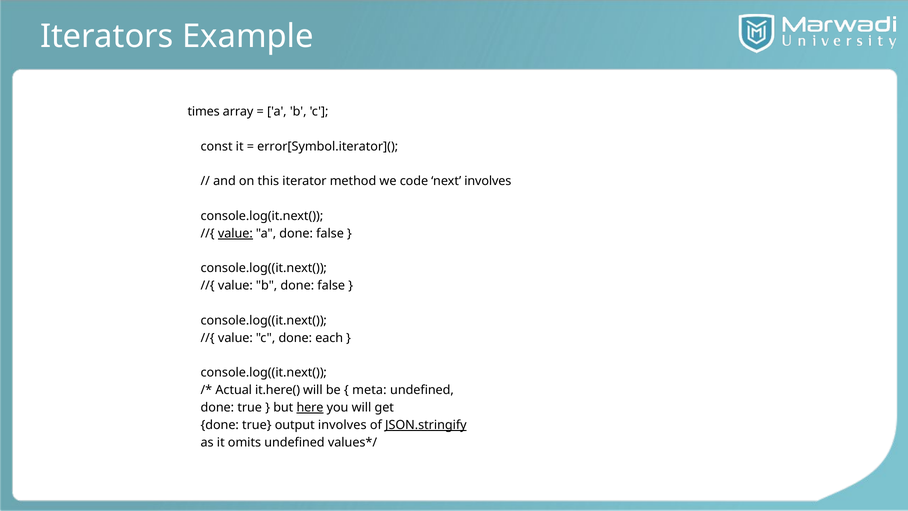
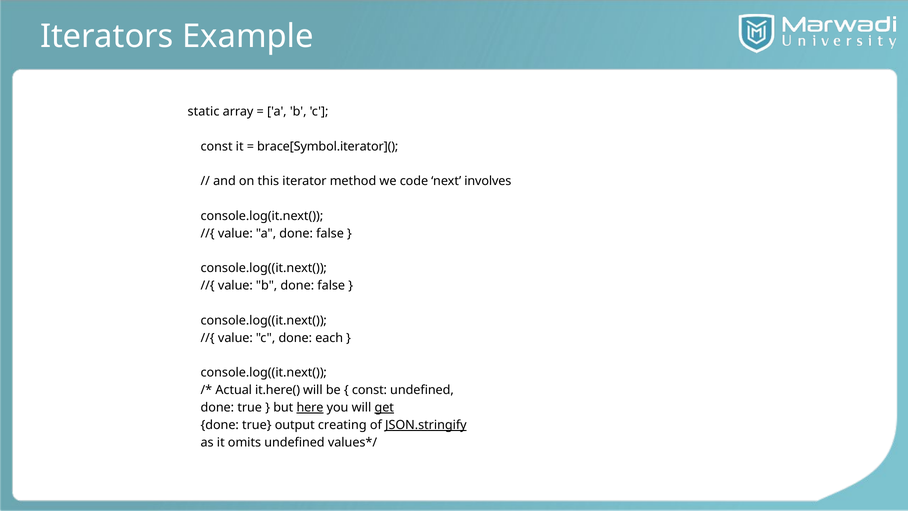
times: times -> static (204, 112)
error[Symbol.iterator](: error[Symbol.iterator]( -> brace[Symbol.iterator]( (328, 146)
value underline: present -> none (235, 233)
meta: meta -> const (369, 390)
get underline: none -> present (384, 407)
output involves: involves -> creating (342, 425)
